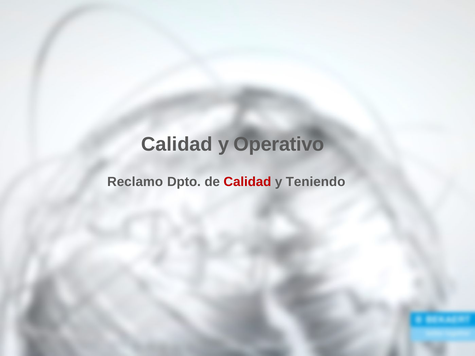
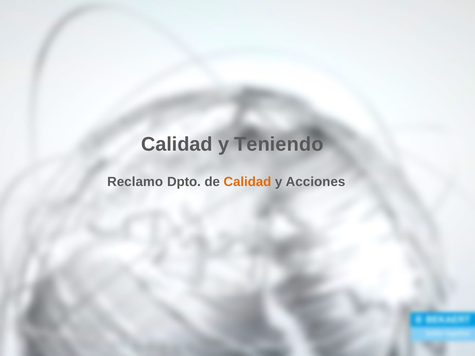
Operativo: Operativo -> Teniendo (279, 144)
Calidad colour: red -> orange (247, 182)
Teniendo: Teniendo -> Acciones (316, 182)
